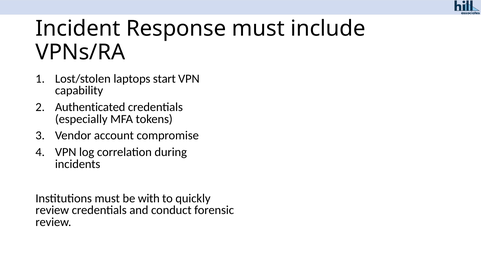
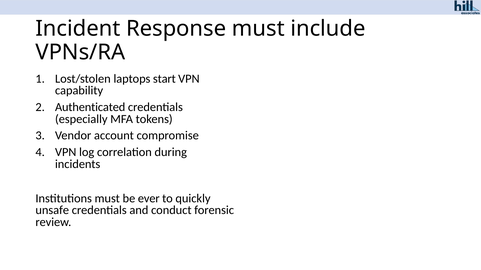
with: with -> ever (149, 199)
review: review -> unsafe (52, 211)
